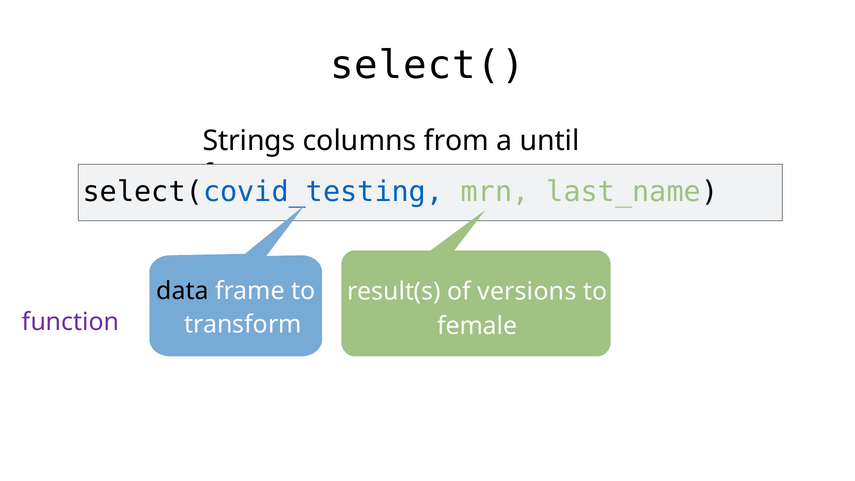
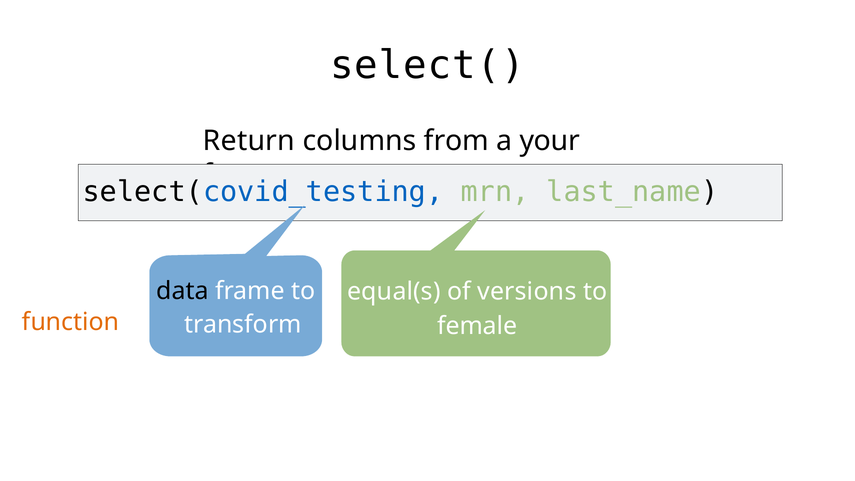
Strings: Strings -> Return (249, 141)
until: until -> your (550, 141)
result(s: result(s -> equal(s (394, 291)
function colour: purple -> orange (71, 322)
